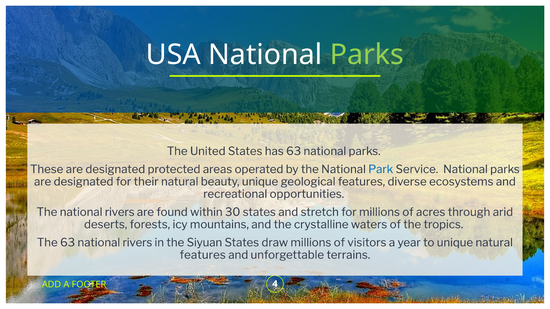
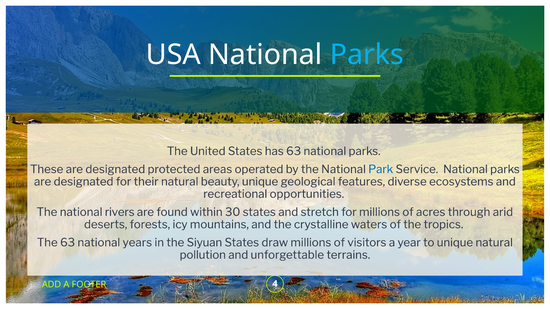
Parks colour: light green -> light blue (367, 55)
63 national rivers: rivers -> years (137, 243)
features: features -> pollution (203, 255)
